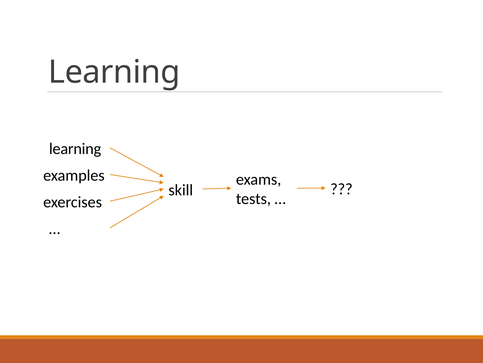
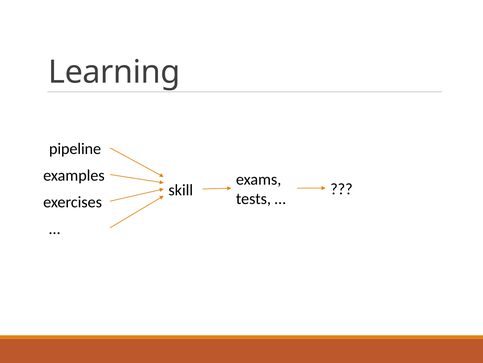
learning: learning -> pipeline (75, 149)
